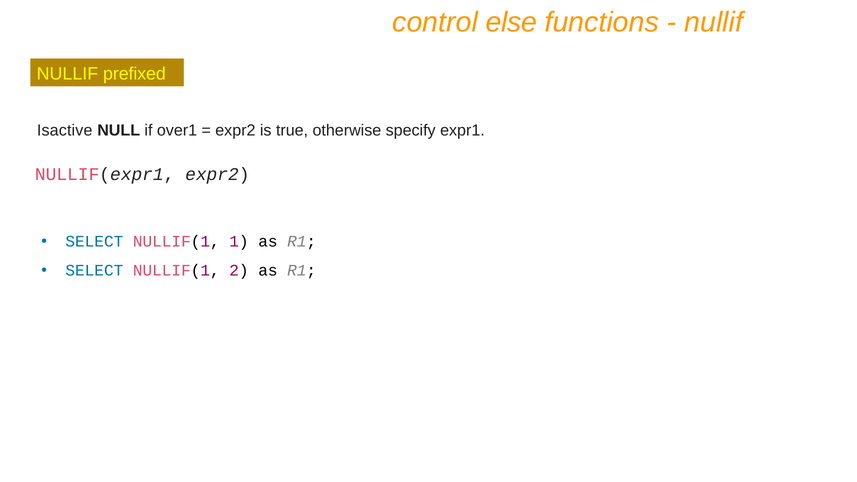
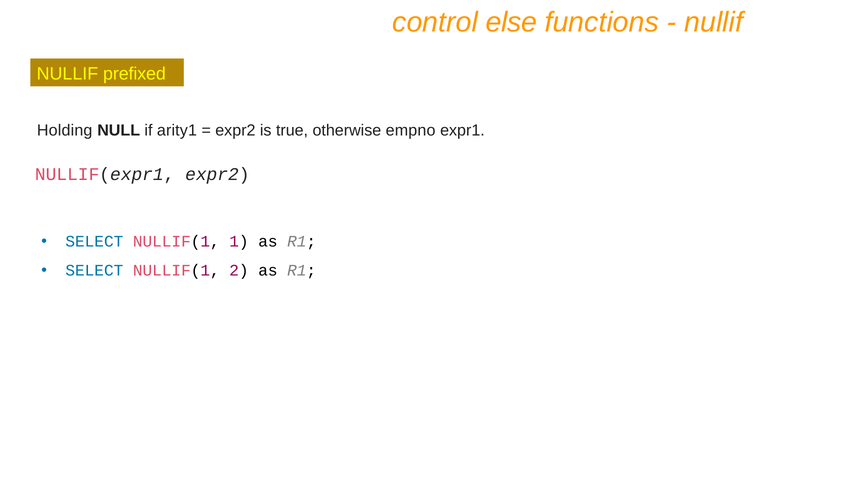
Isactive: Isactive -> Holding (65, 131)
over1: over1 -> arity1 (177, 131)
specify: specify -> empno (411, 131)
